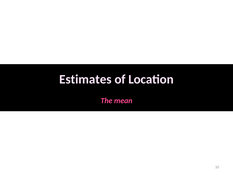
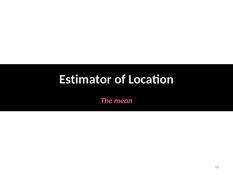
Estimates: Estimates -> Estimator (85, 79)
